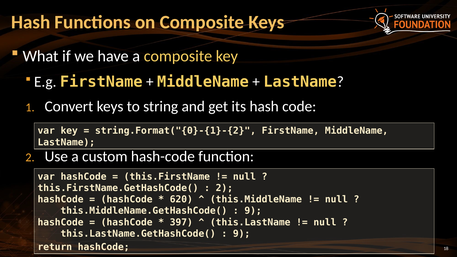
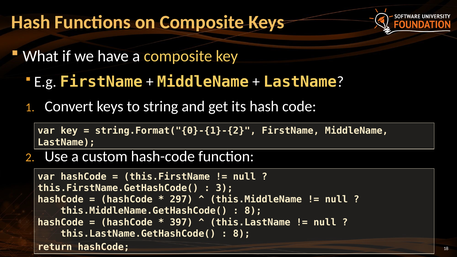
2: 2 -> 3 (224, 188)
620: 620 -> 297 (181, 199)
9: 9 -> 8 (253, 211)
9: 9 -> 8 (242, 234)
